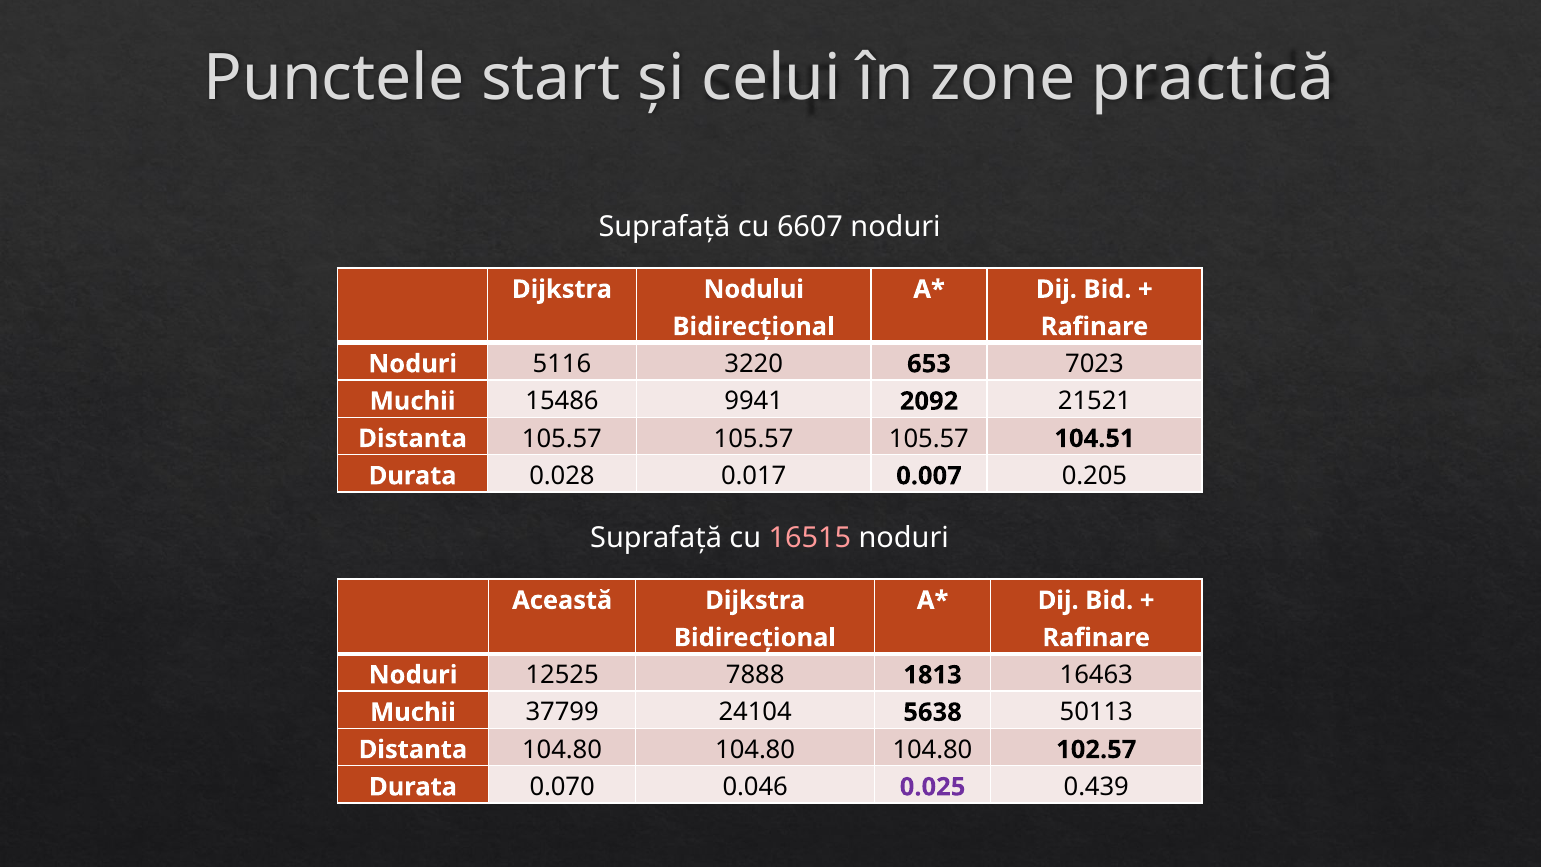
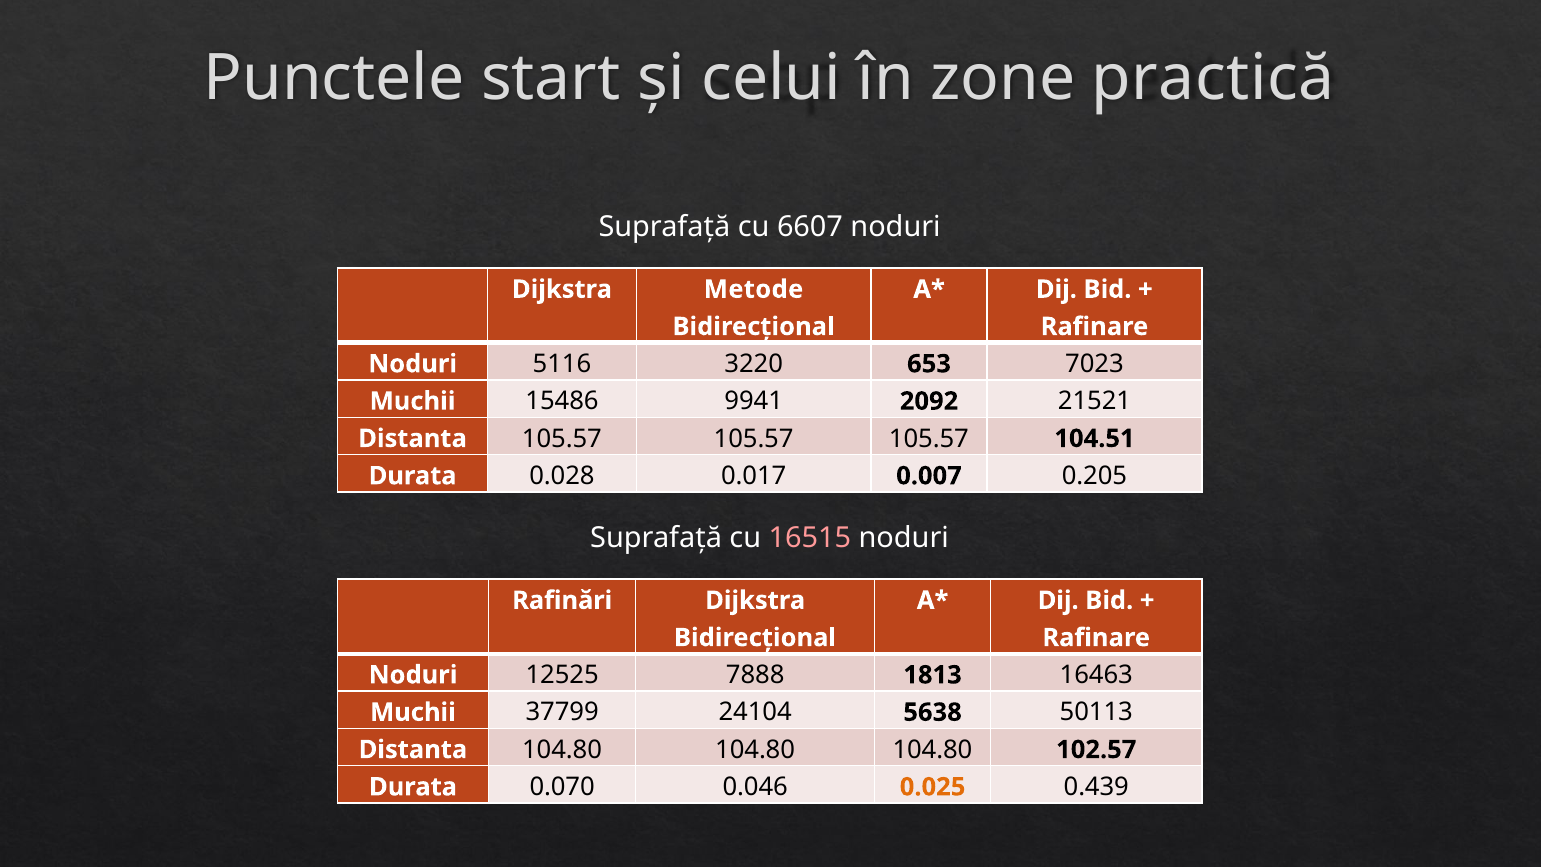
Nodului: Nodului -> Metode (754, 289)
Această: Această -> Rafinări (562, 600)
0.025 colour: purple -> orange (933, 787)
